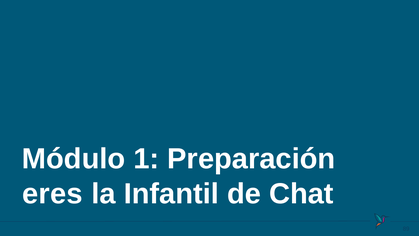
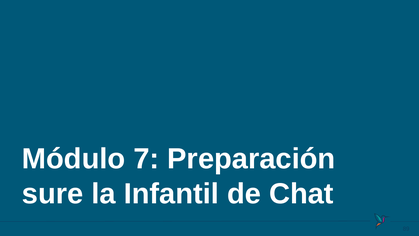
1: 1 -> 7 (146, 159)
eres: eres -> sure (53, 193)
